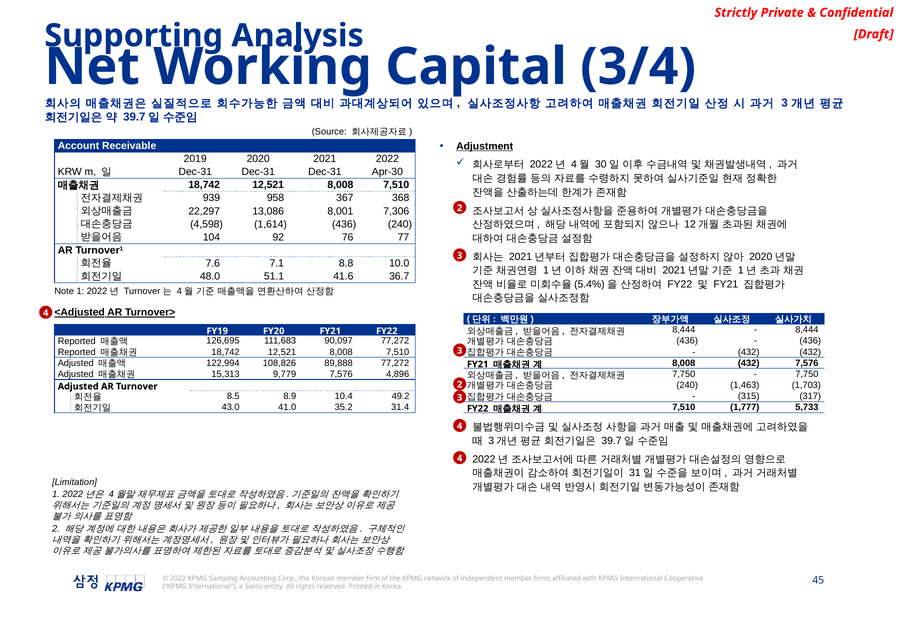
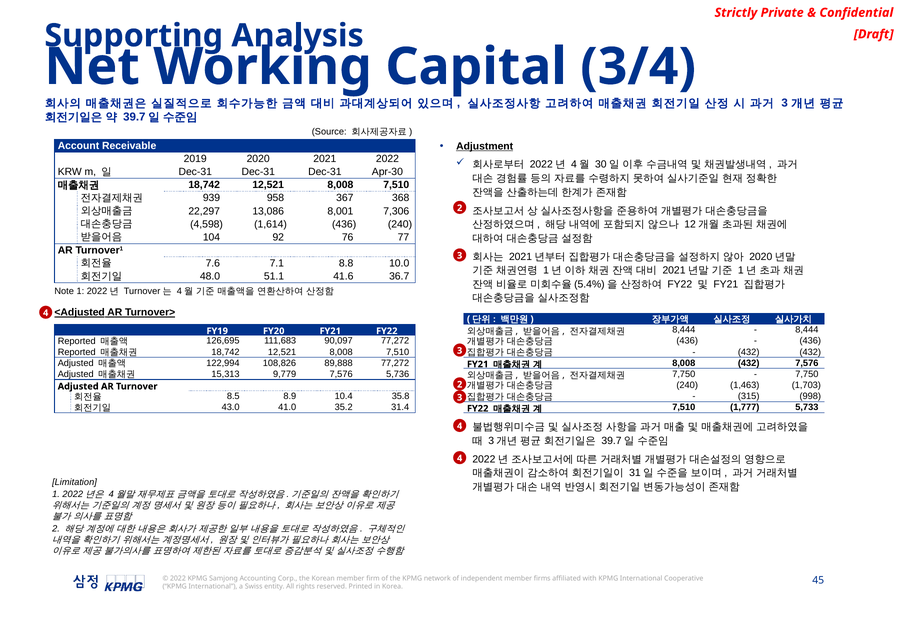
4,896: 4,896 -> 5,736 (398, 374)
49.2: 49.2 -> 35.8 (401, 396)
317: 317 -> 998 (810, 396)
